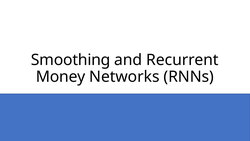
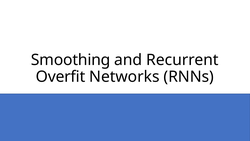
Money: Money -> Overfit (61, 77)
